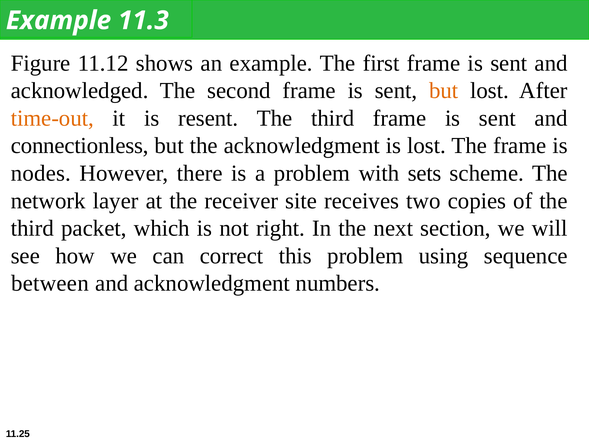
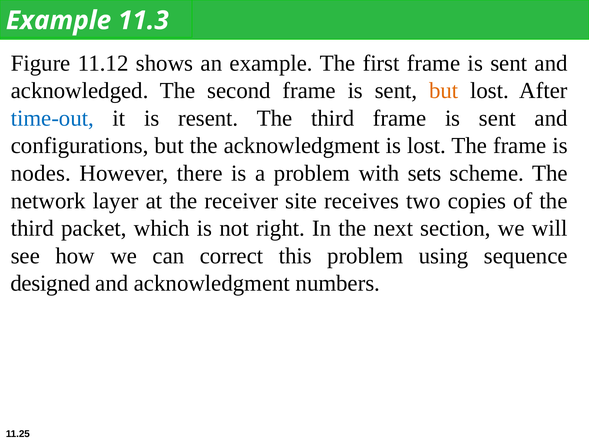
time-out colour: orange -> blue (52, 118)
connectionless: connectionless -> configurations (80, 146)
between: between -> designed (50, 283)
